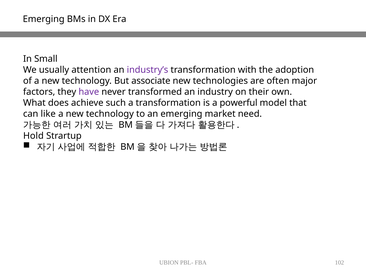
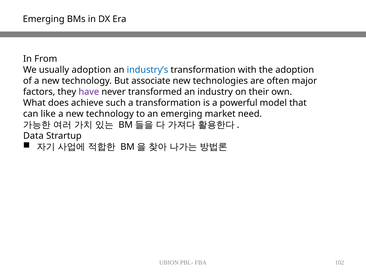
Small: Small -> From (46, 59)
usually attention: attention -> adoption (91, 70)
industry’s colour: purple -> blue (148, 70)
Hold: Hold -> Data (33, 136)
